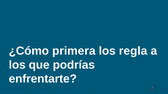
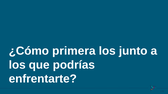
regla: regla -> junto (133, 51)
